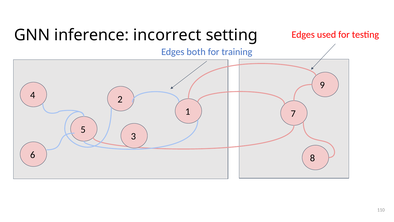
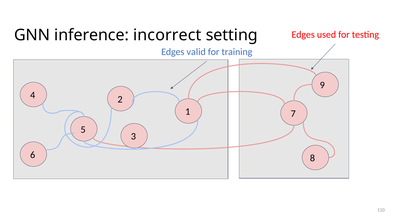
both: both -> valid (196, 52)
